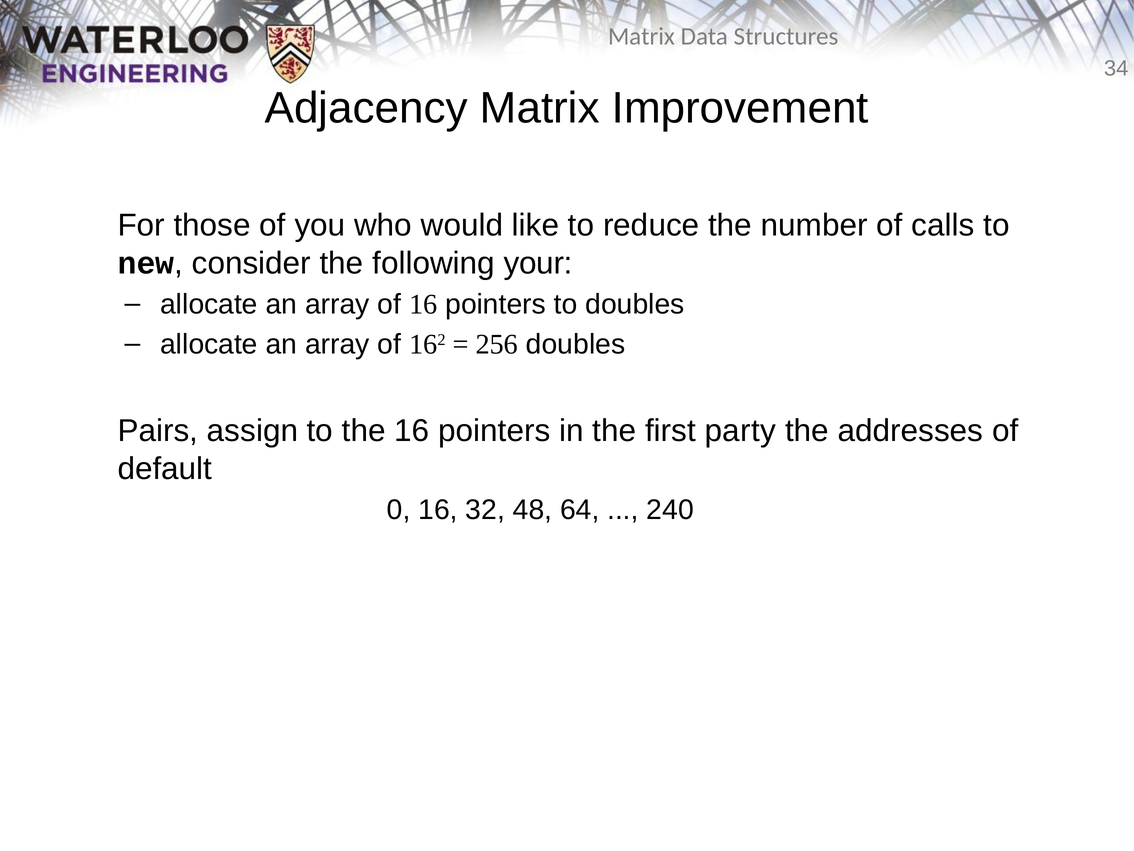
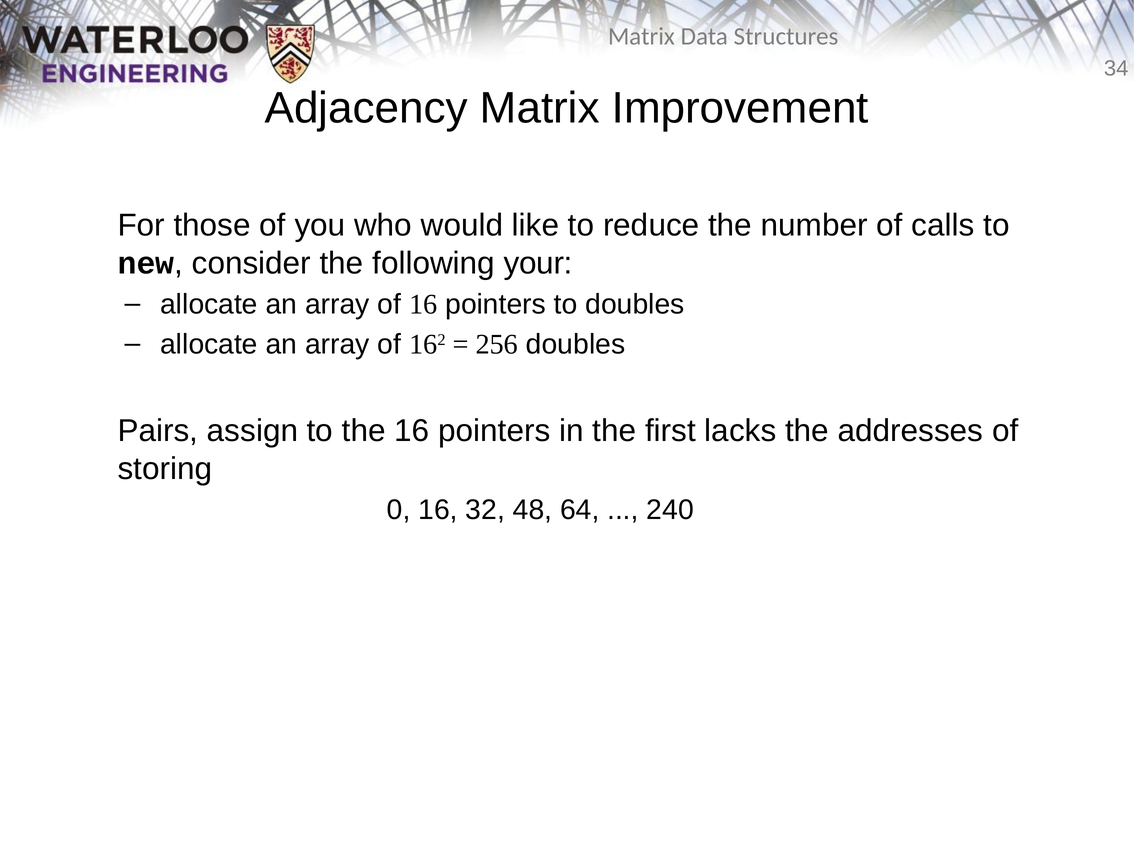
party: party -> lacks (740, 431)
default: default -> storing (165, 468)
